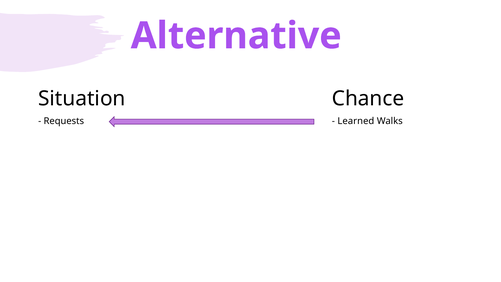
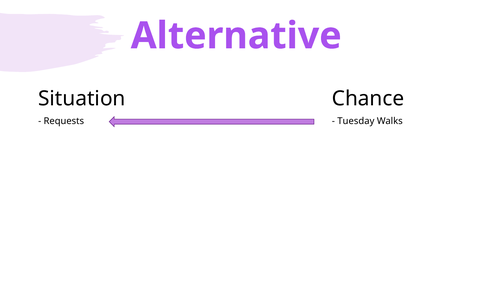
Learned: Learned -> Tuesday (356, 121)
